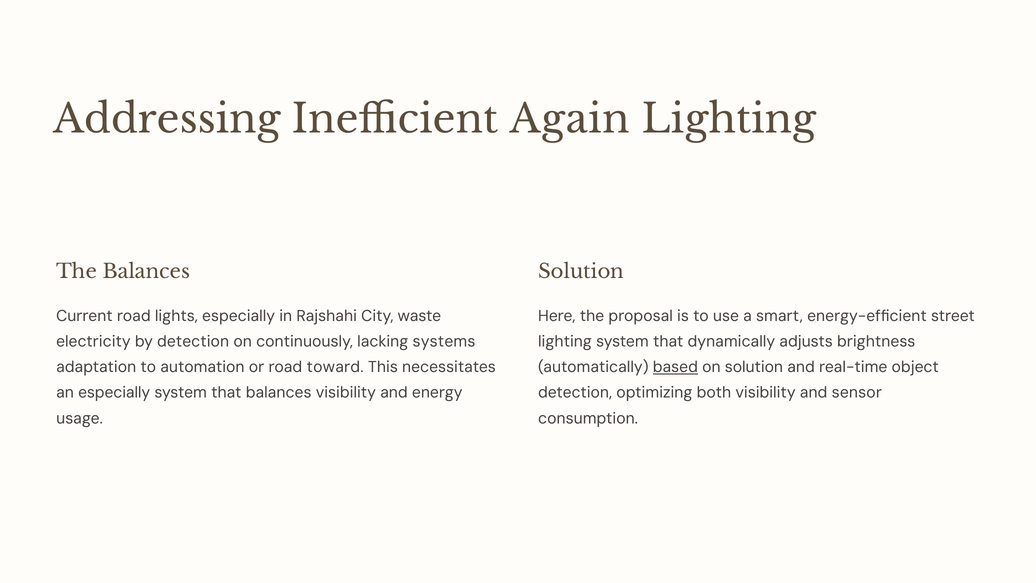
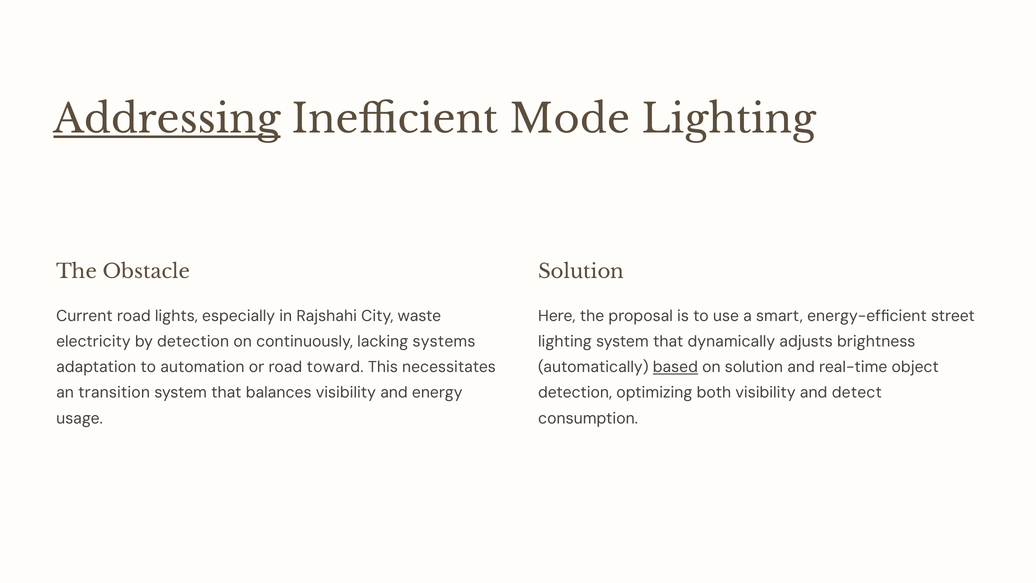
Addressing underline: none -> present (167, 120)
Again: Again -> Mode (570, 120)
The Balances: Balances -> Obstacle (146, 272)
an especially: especially -> transition (114, 393)
sensor: sensor -> detect (857, 393)
